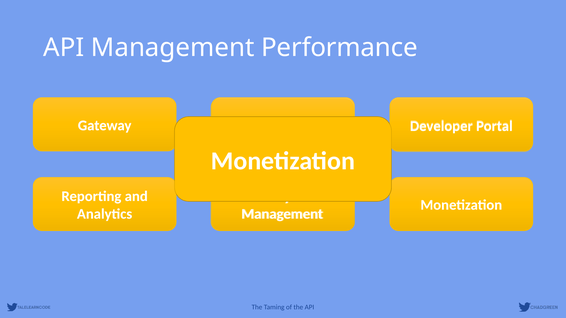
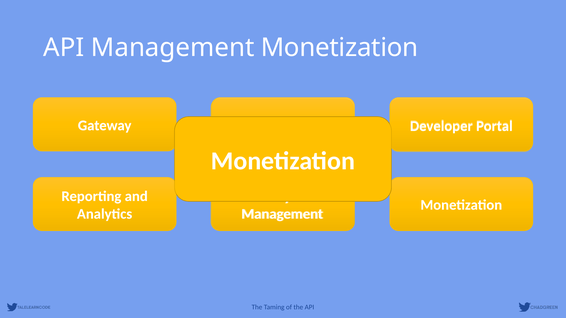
API Management Performance: Performance -> Monetization (339, 48)
